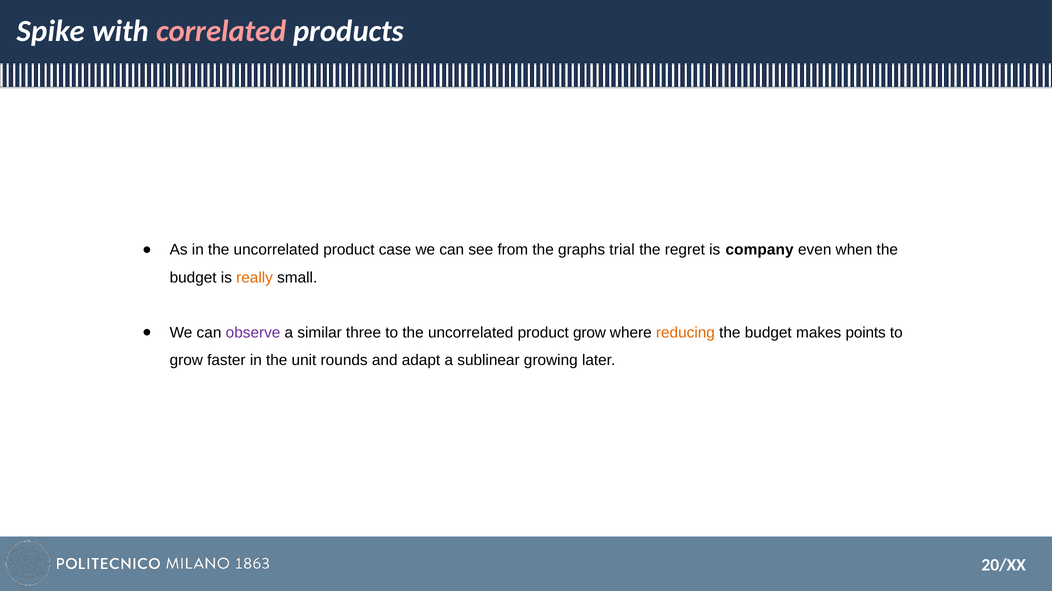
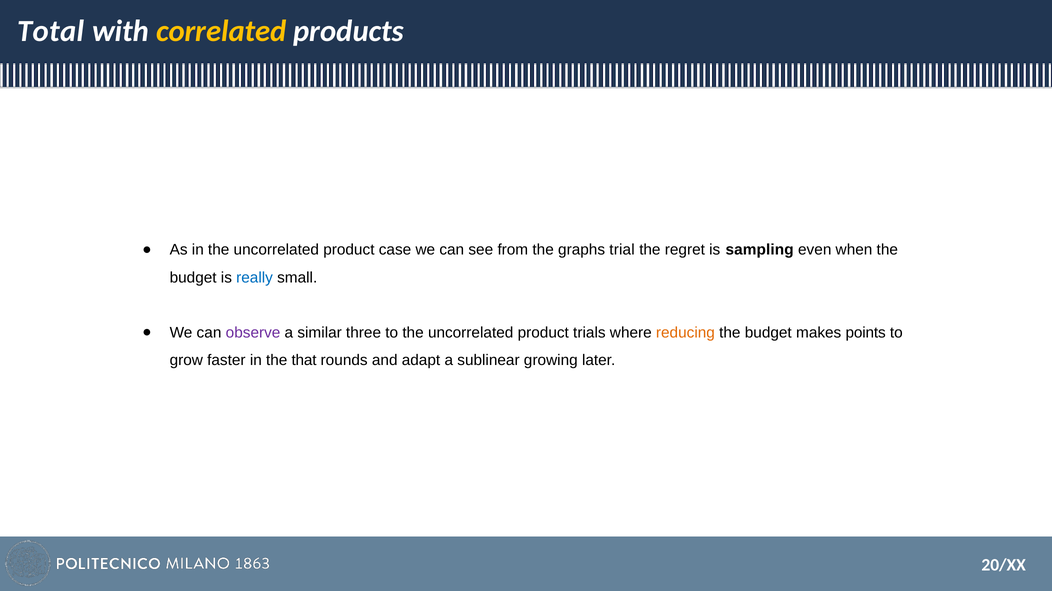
Spike: Spike -> Total (51, 31)
correlated colour: pink -> yellow (221, 31)
company: company -> sampling (760, 250)
really colour: orange -> blue (255, 278)
product grow: grow -> trials (589, 333)
unit: unit -> that (304, 361)
